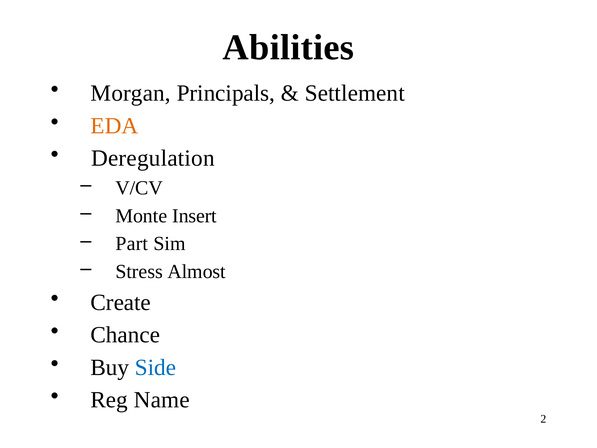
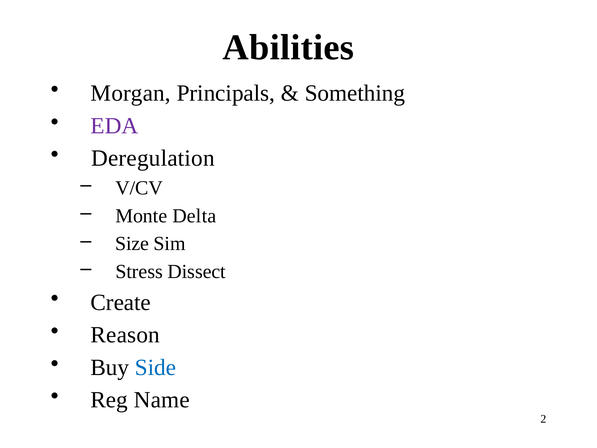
Settlement: Settlement -> Something (355, 93)
EDA colour: orange -> purple (114, 126)
Insert: Insert -> Delta (194, 216)
Part: Part -> Size (132, 244)
Almost: Almost -> Dissect (197, 271)
Chance: Chance -> Reason (125, 335)
